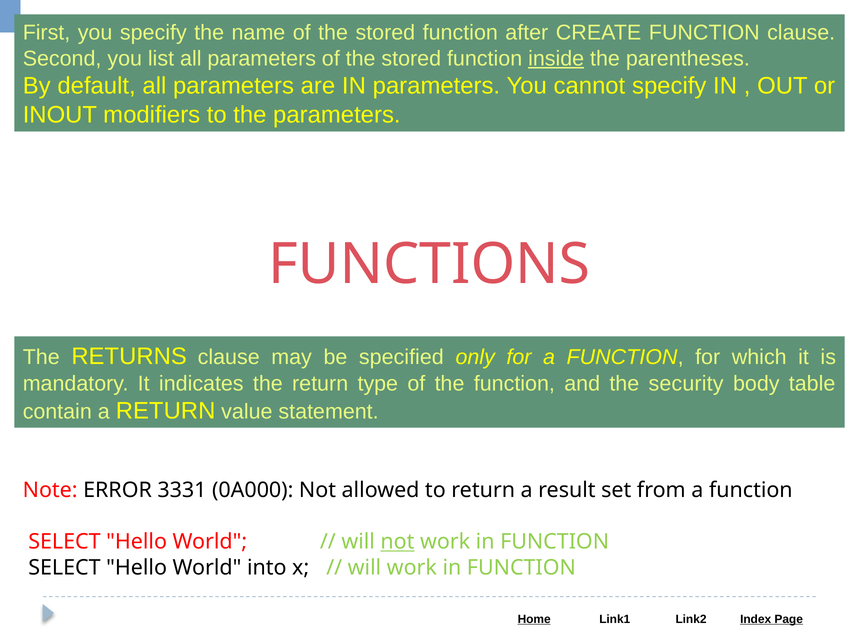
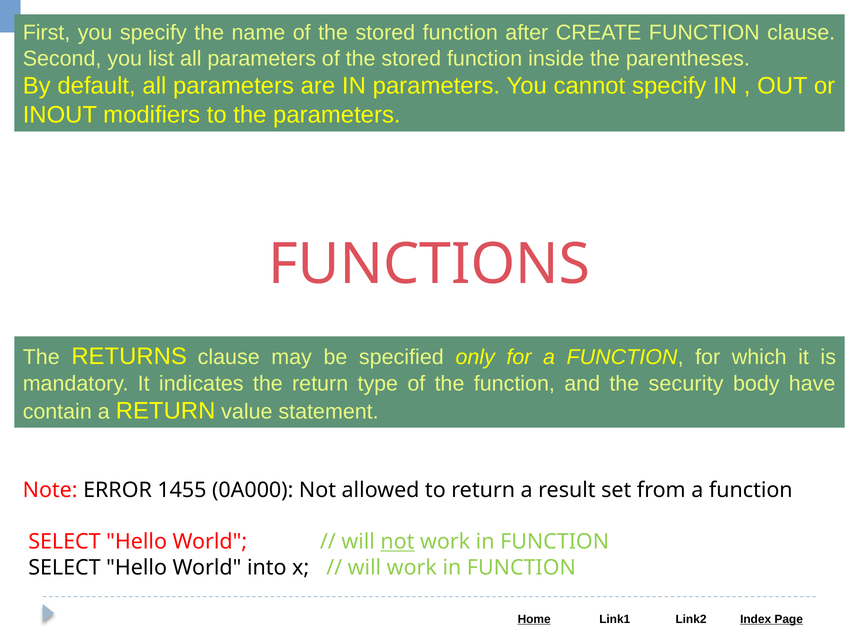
inside underline: present -> none (556, 59)
table: table -> have (812, 384)
3331: 3331 -> 1455 (182, 490)
